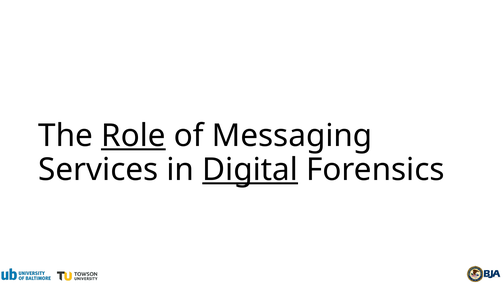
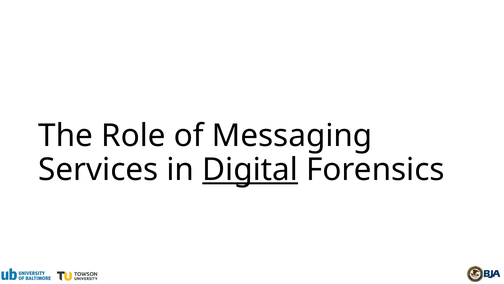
Role underline: present -> none (133, 135)
